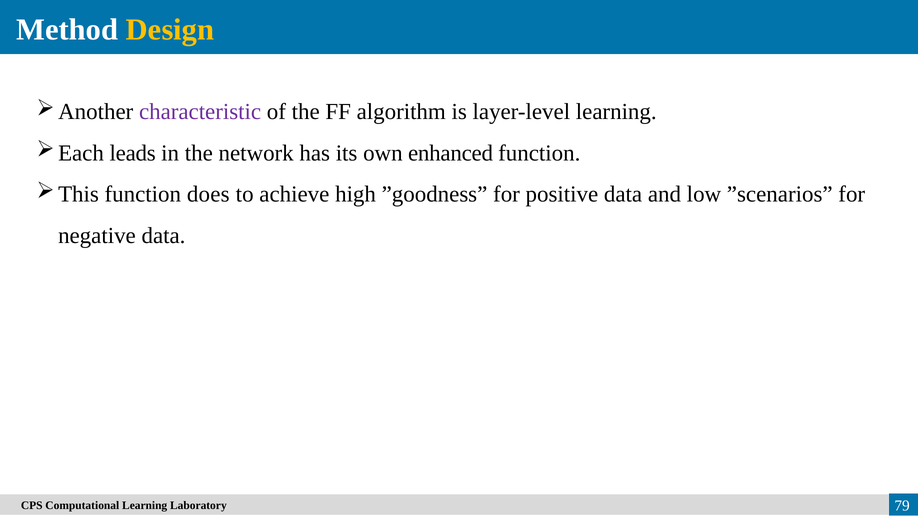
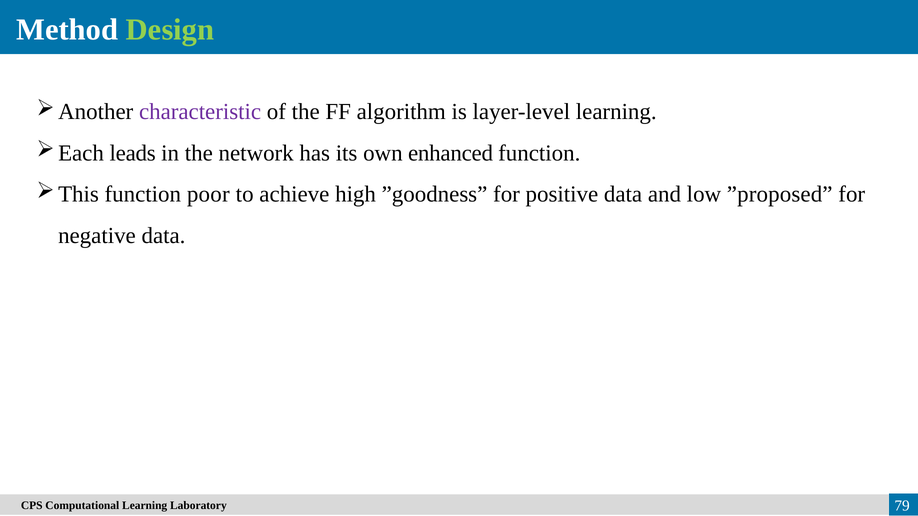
Design colour: yellow -> light green (170, 30)
does: does -> poor (208, 194)
”scenarios: ”scenarios -> ”proposed (780, 194)
